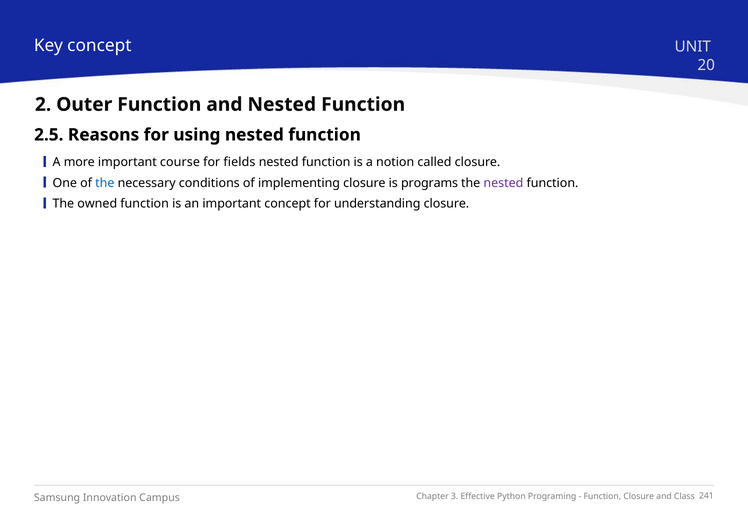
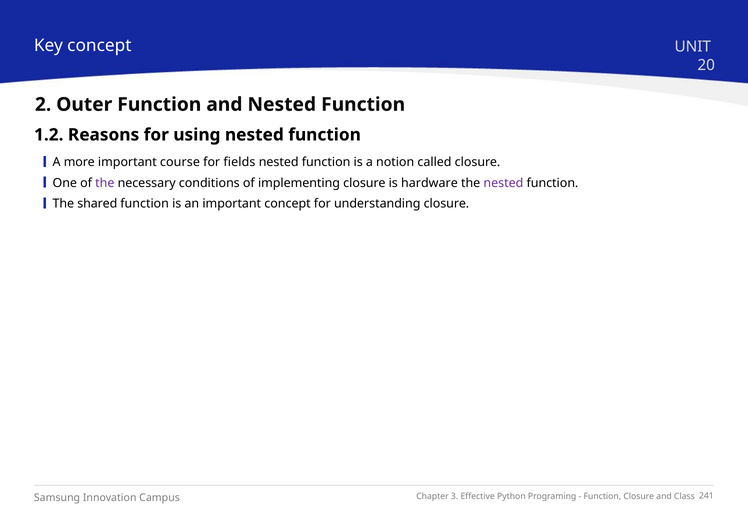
2.5: 2.5 -> 1.2 (49, 135)
the colour: blue -> purple (105, 183)
programs: programs -> hardware (429, 183)
owned: owned -> shared (97, 204)
